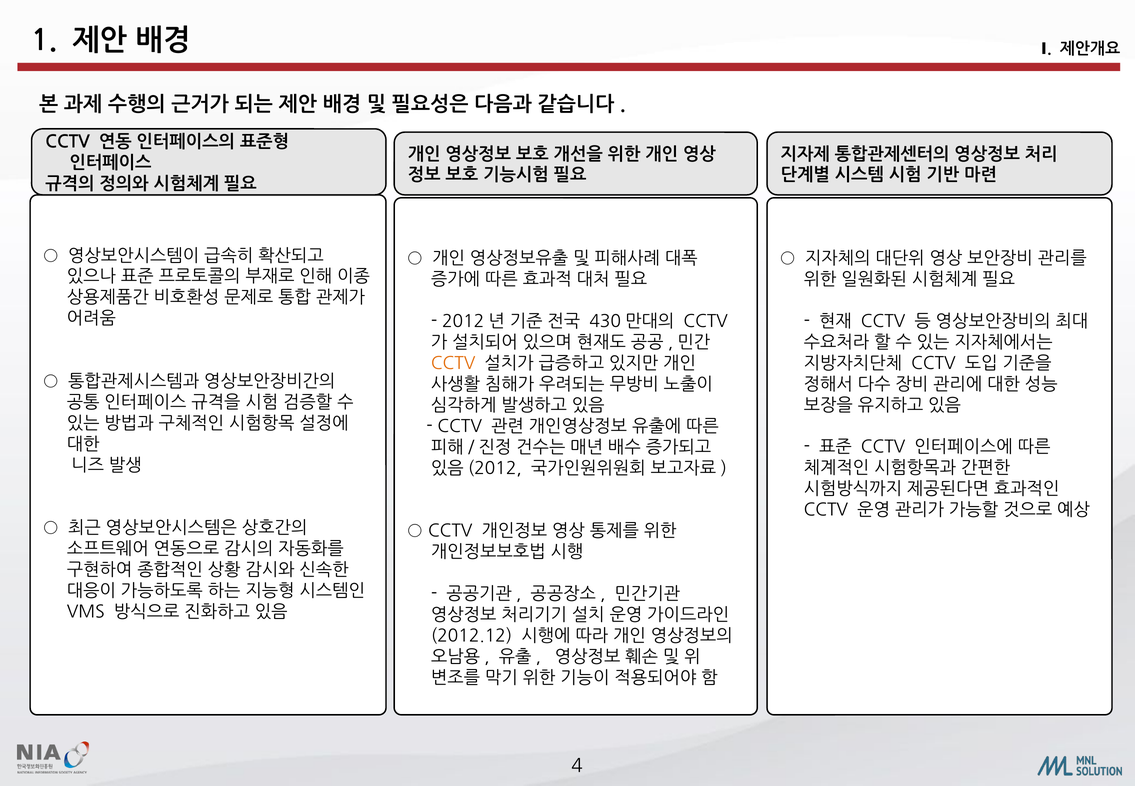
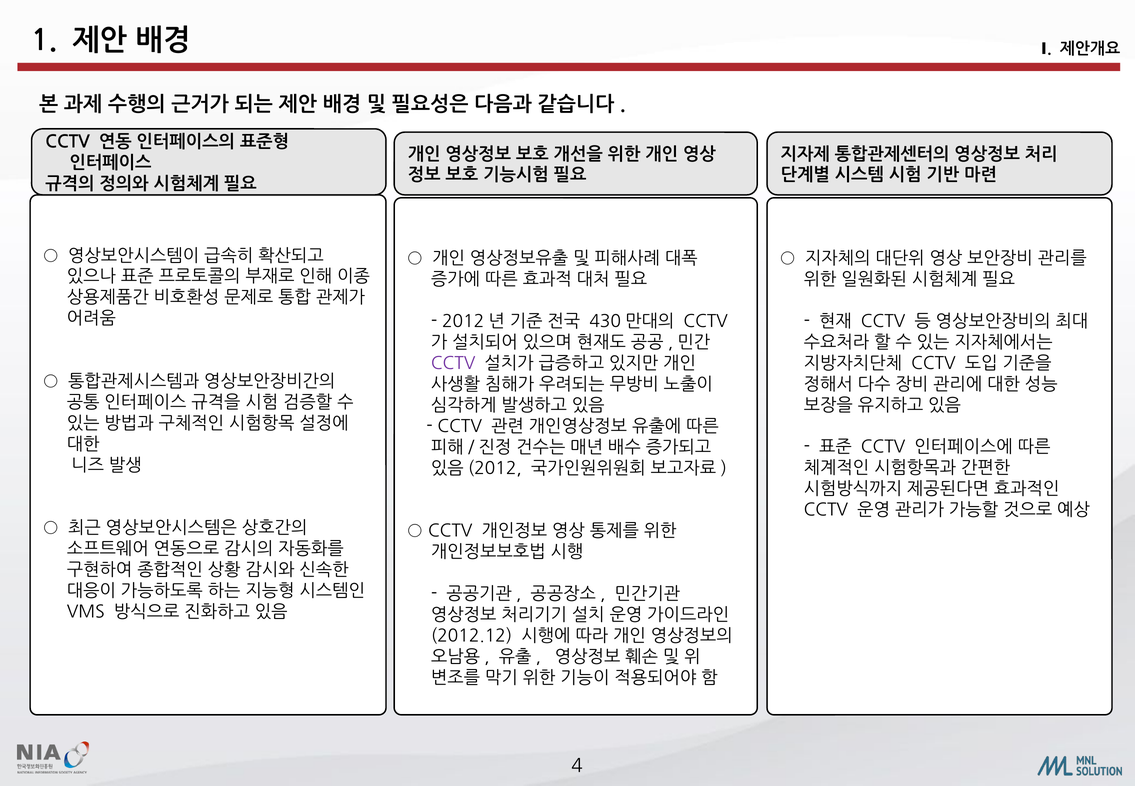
CCTV colour: orange -> purple (453, 363)
